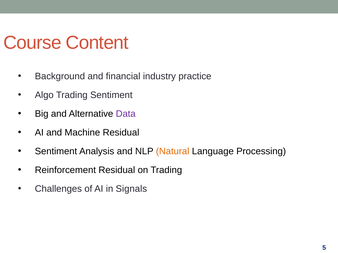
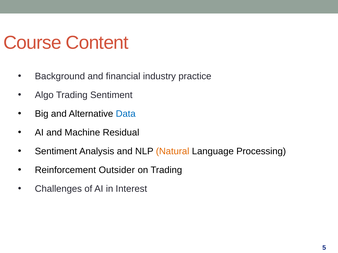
Data colour: purple -> blue (126, 114)
Reinforcement Residual: Residual -> Outsider (117, 170)
Signals: Signals -> Interest (131, 189)
